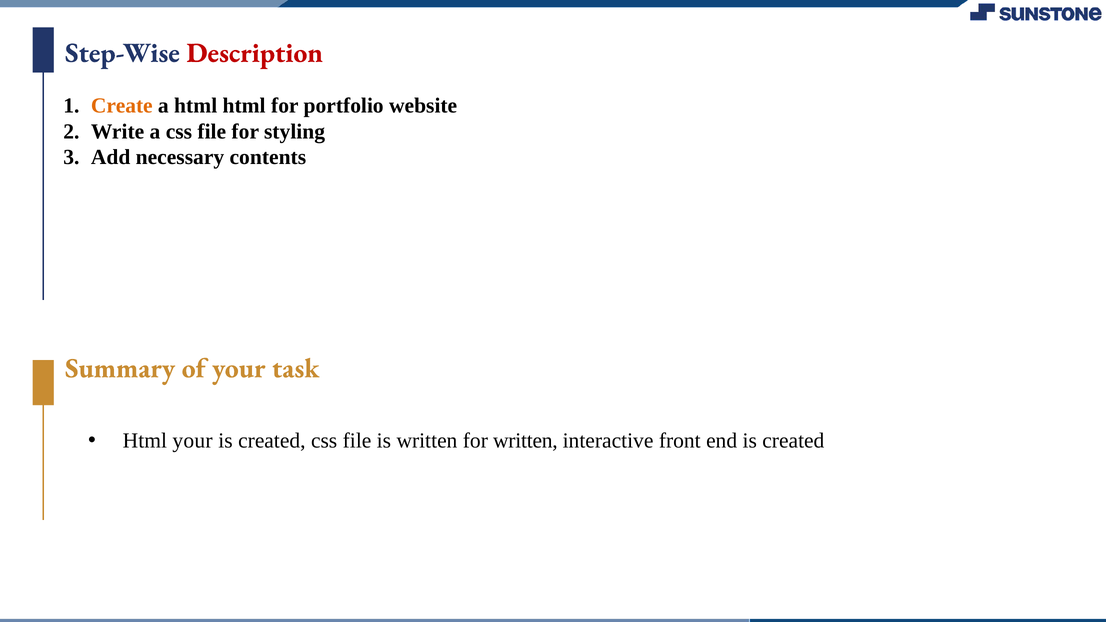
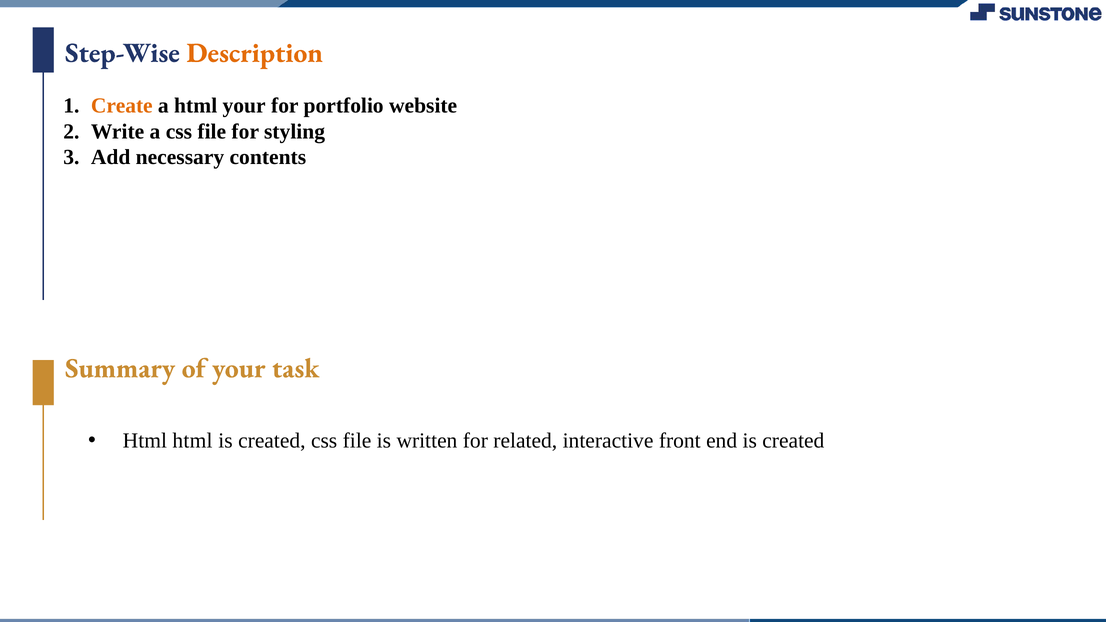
Description colour: red -> orange (255, 53)
html html: html -> your (244, 106)
Html your: your -> html (193, 441)
for written: written -> related (525, 441)
